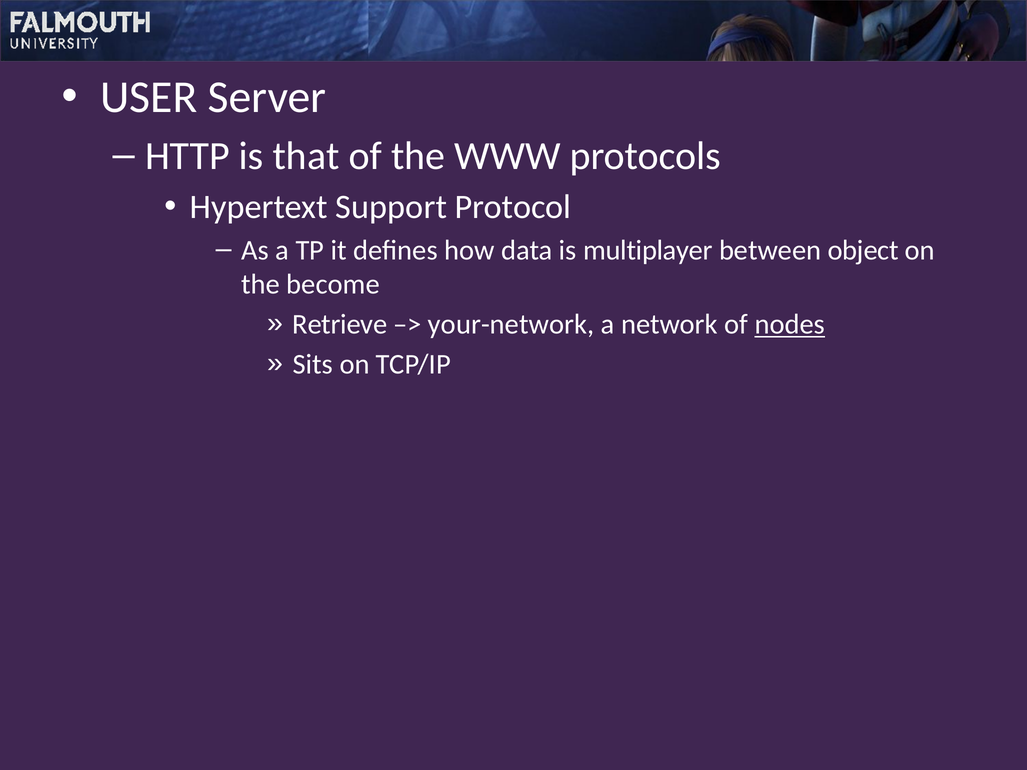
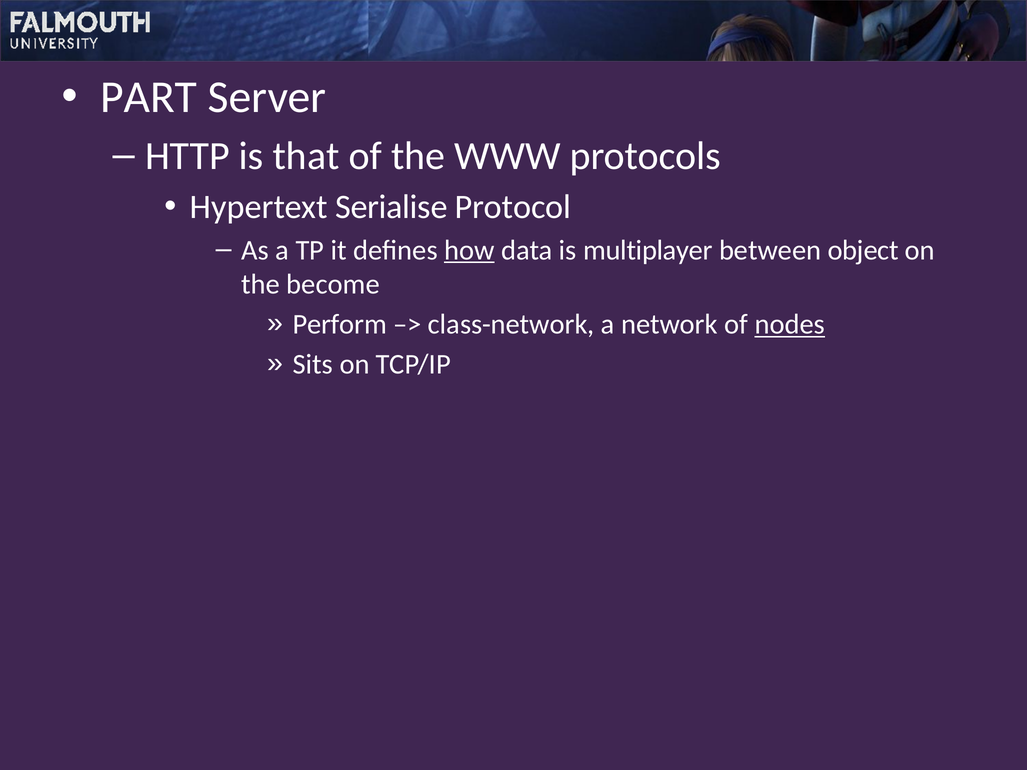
USER: USER -> PART (149, 97)
Support: Support -> Serialise (391, 207)
how underline: none -> present (469, 250)
Retrieve: Retrieve -> Perform (340, 324)
your-network: your-network -> class-network (511, 324)
